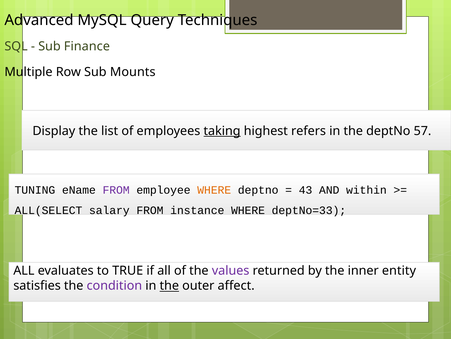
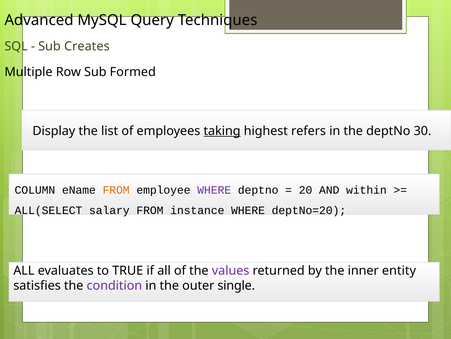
Finance: Finance -> Creates (87, 46)
Mounts: Mounts -> Formed (133, 72)
57: 57 -> 30 (422, 131)
TUNING: TUNING -> COLUMN (35, 190)
FROM colour: purple -> orange (116, 190)
WHERE colour: orange -> purple (214, 190)
43: 43 -> 20 (306, 190)
deptNo=33: deptNo=33 -> deptNo=20 (309, 210)
the underline: present -> none (169, 285)
affect: affect -> single (236, 285)
